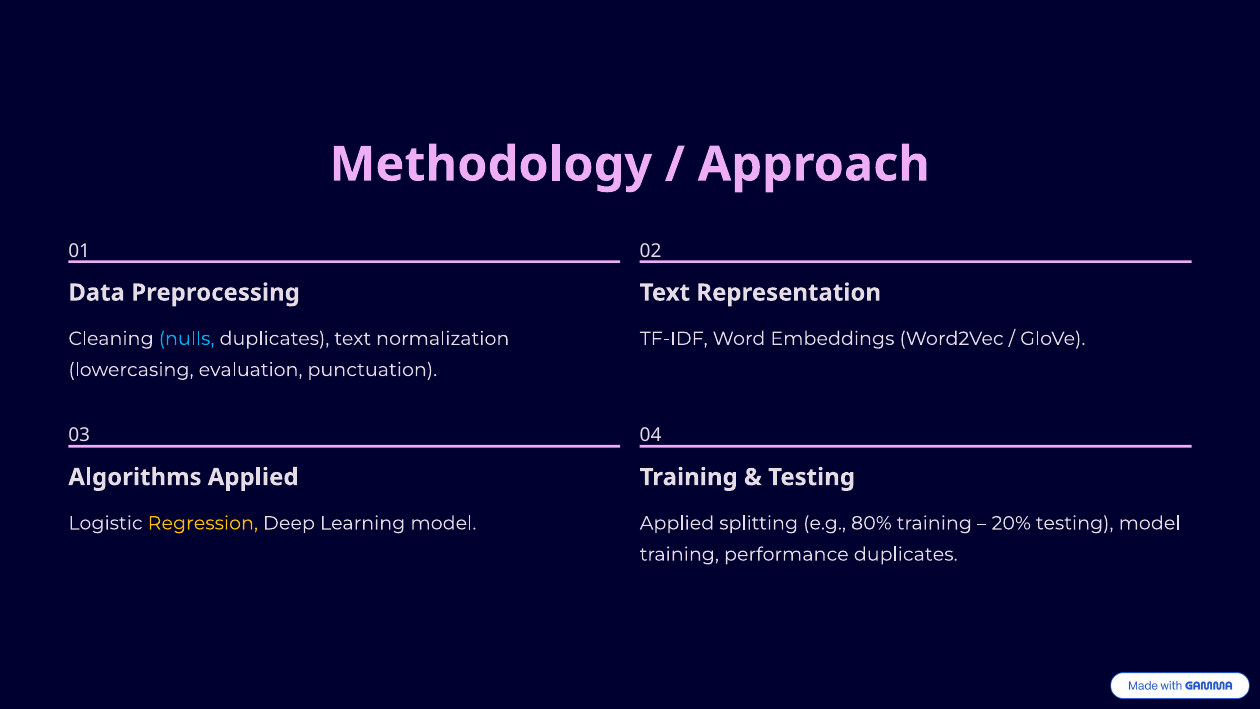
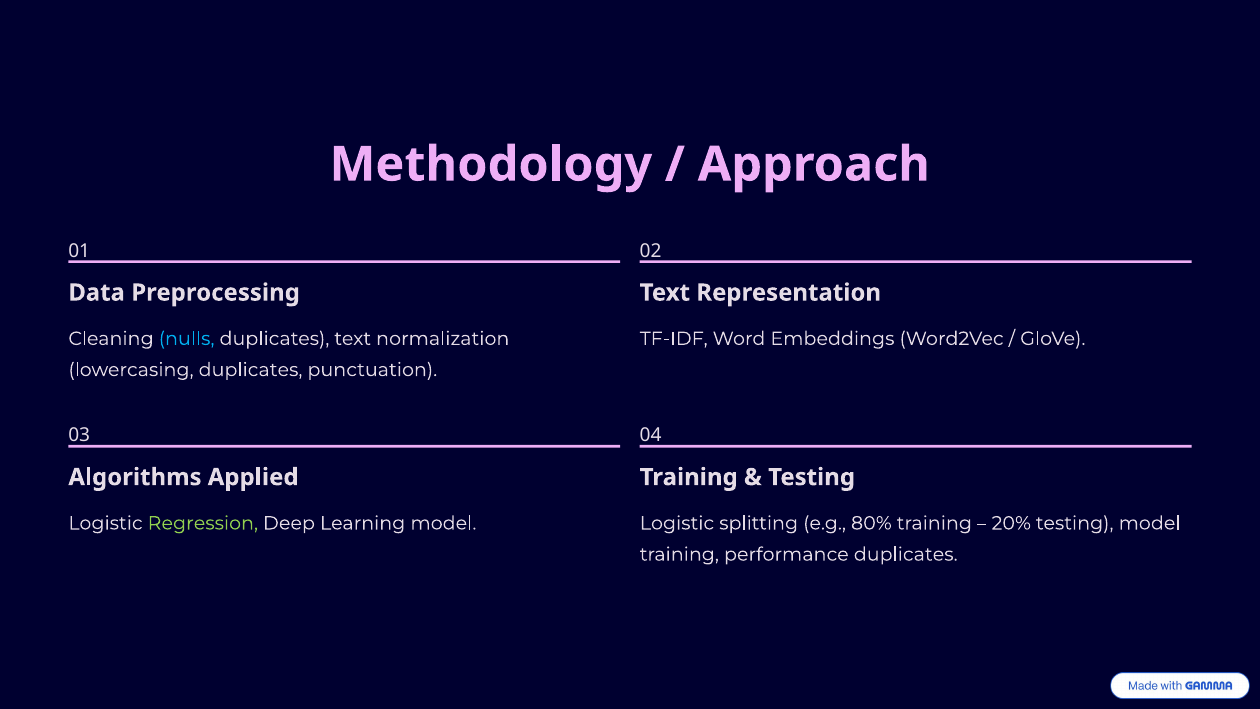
lowercasing evaluation: evaluation -> duplicates (251, 370)
Regression colour: yellow -> light green (203, 523)
Applied: Applied -> Logistic (677, 523)
